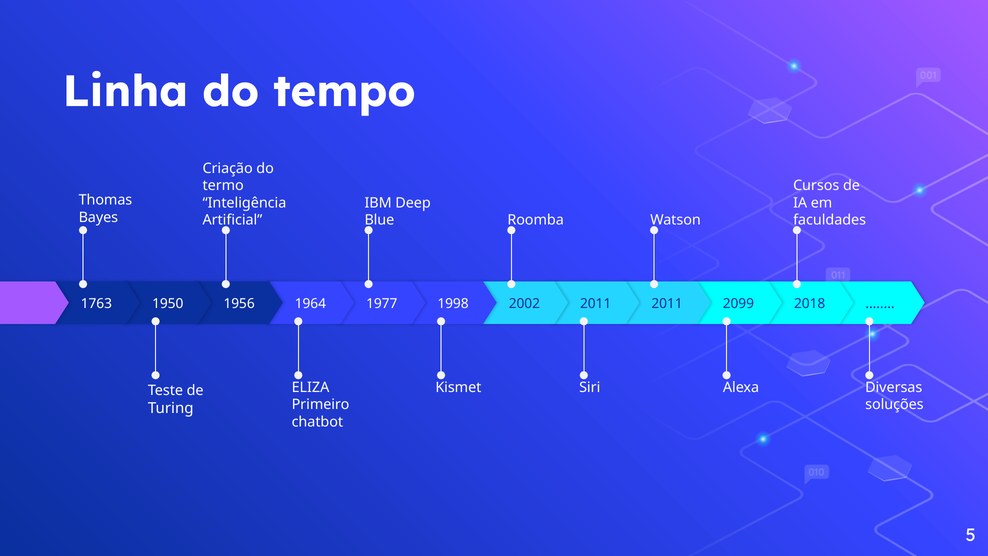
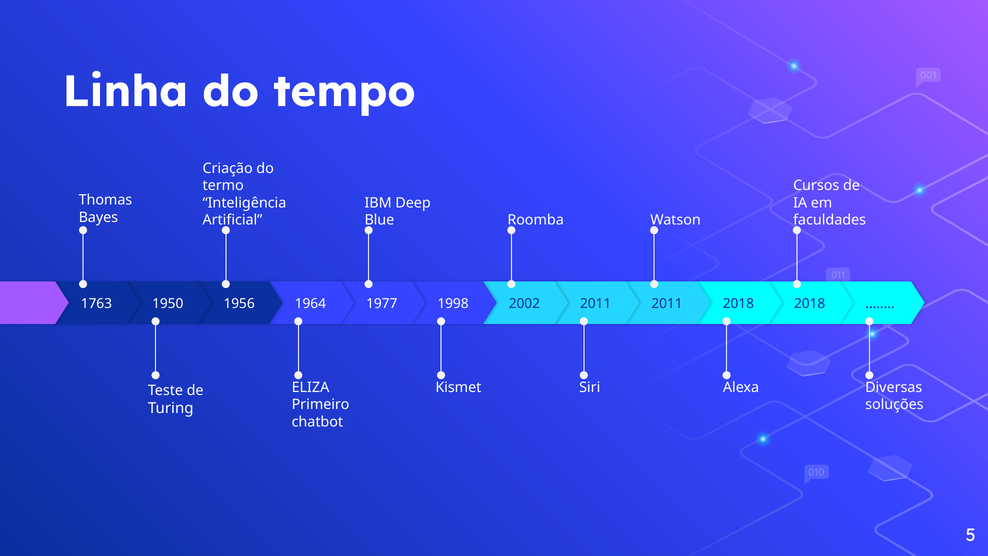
2099: 2099 -> 2018 (738, 304)
